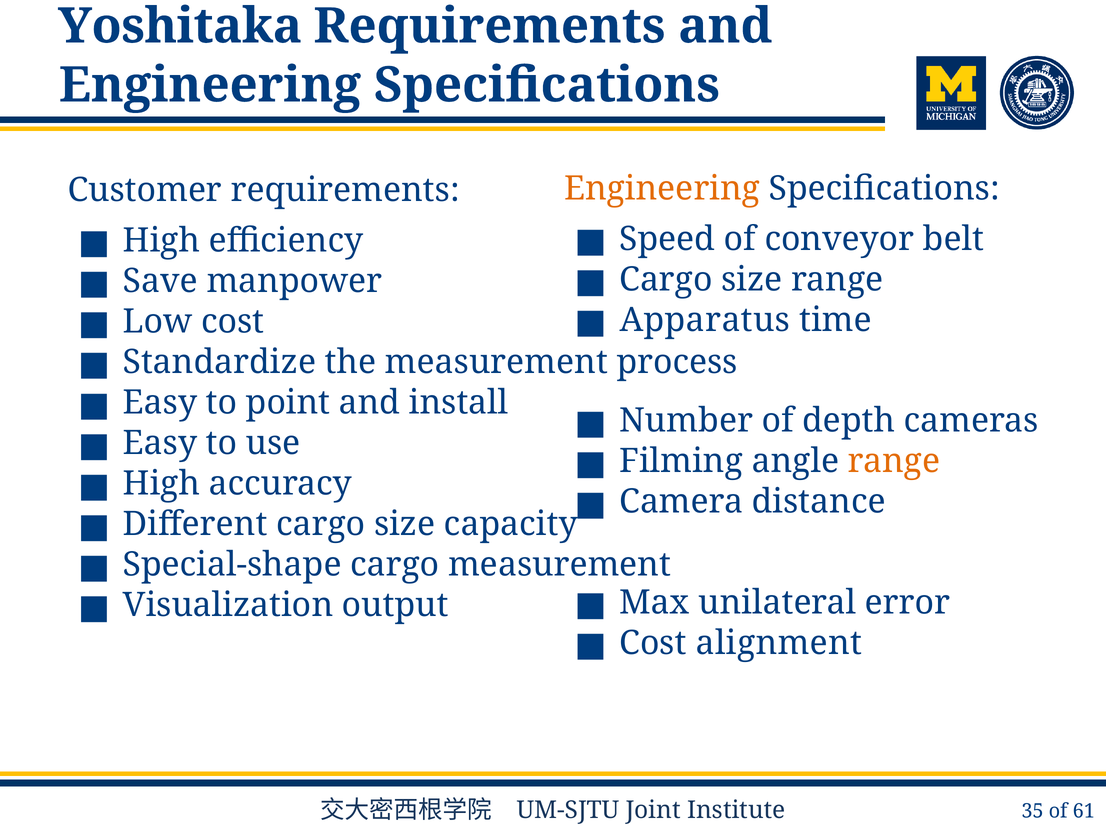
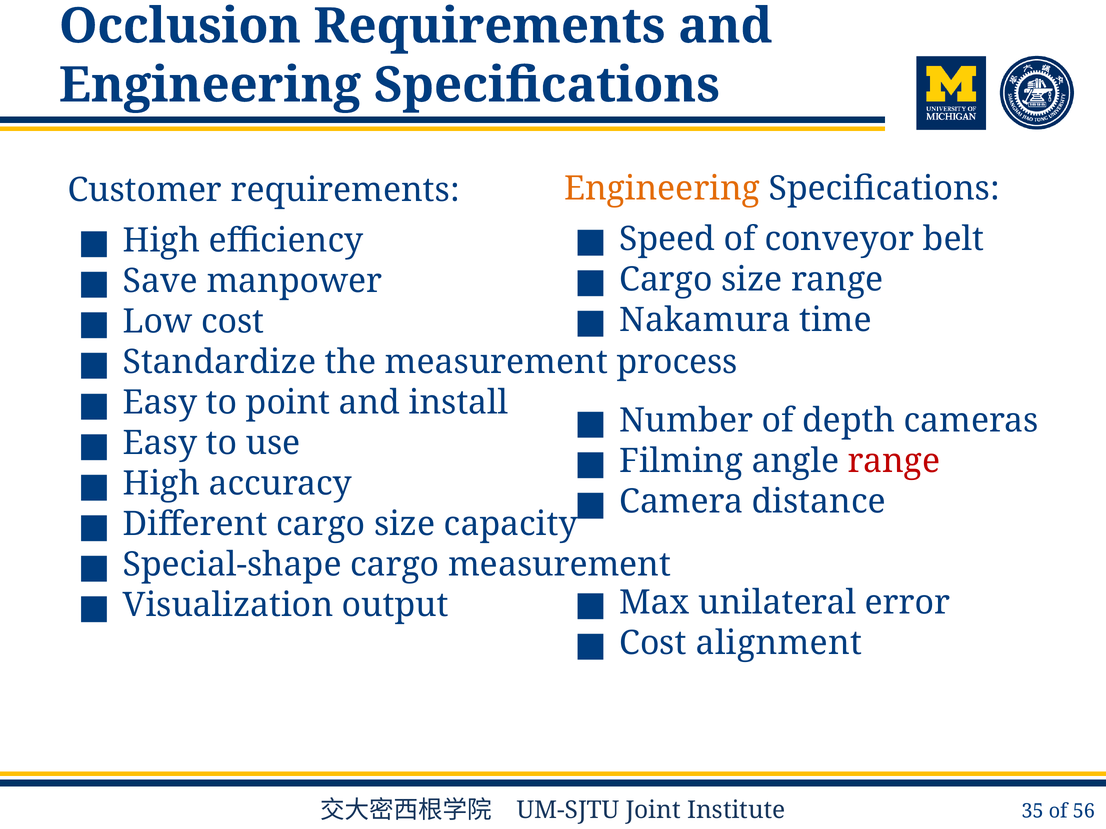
Yoshitaka: Yoshitaka -> Occlusion (180, 26)
Apparatus: Apparatus -> Nakamura (705, 320)
range colour: orange -> red (894, 461)
61: 61 -> 56 (1084, 812)
